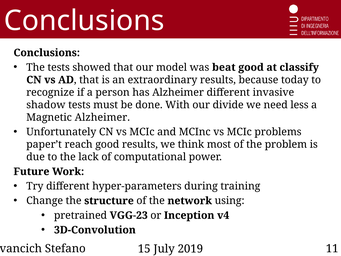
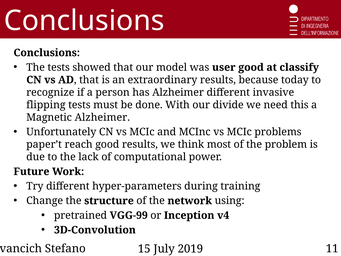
beat: beat -> user (224, 67)
shadow: shadow -> flipping (46, 105)
less: less -> this (300, 105)
VGG-23: VGG-23 -> VGG-99 (129, 215)
